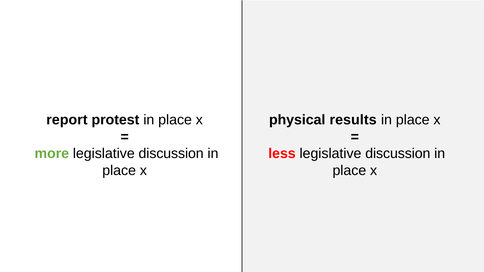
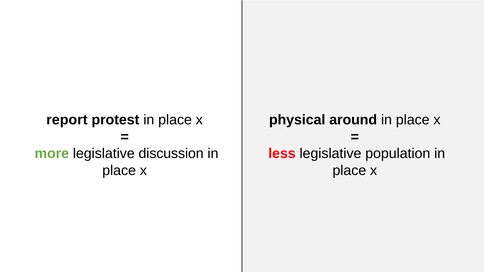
results: results -> around (353, 120)
less legislative discussion: discussion -> population (398, 154)
